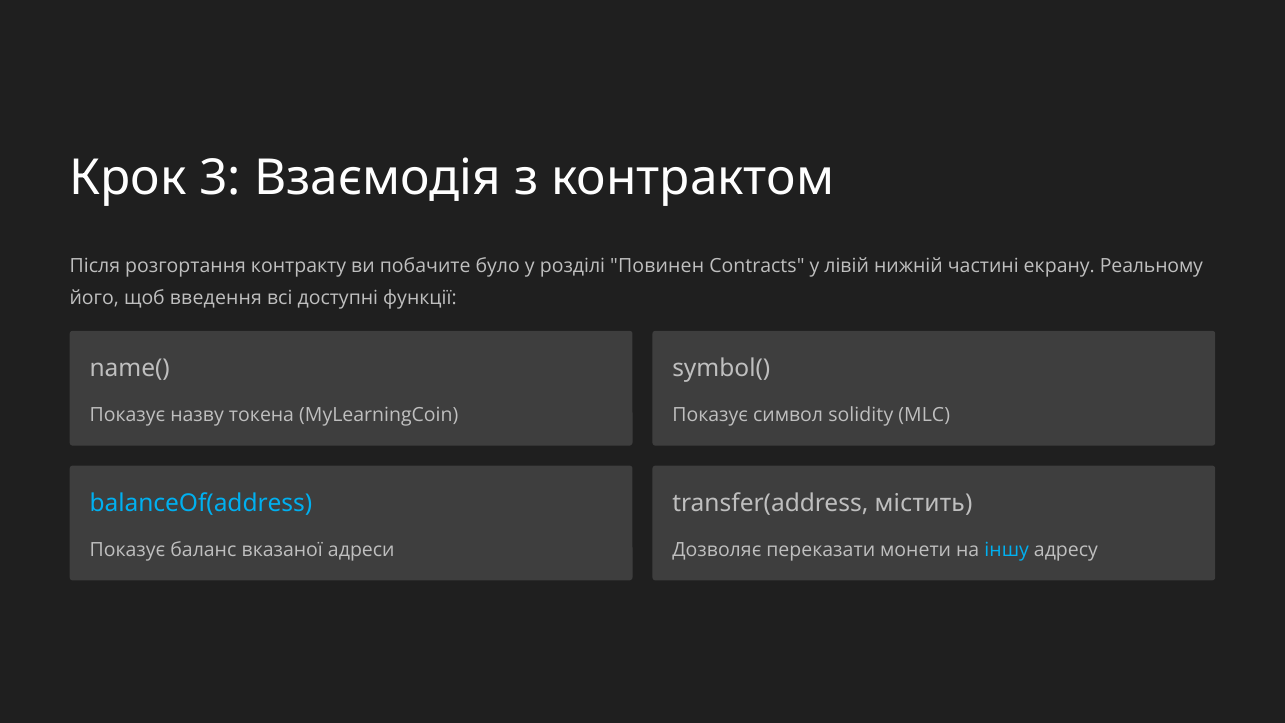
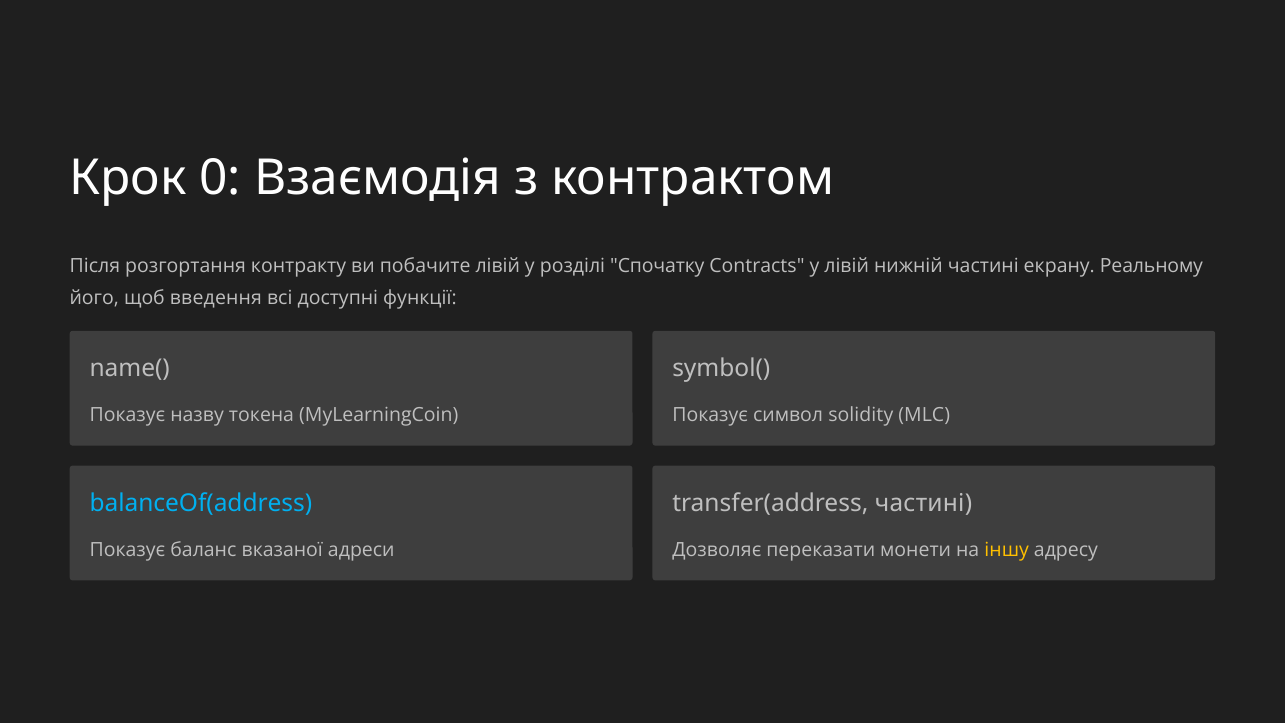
3: 3 -> 0 (220, 178)
побачите було: було -> лівій (498, 266)
Повинен: Повинен -> Спочатку (657, 266)
transfer(address містить: містить -> частині (924, 503)
іншу colour: light blue -> yellow (1007, 550)
